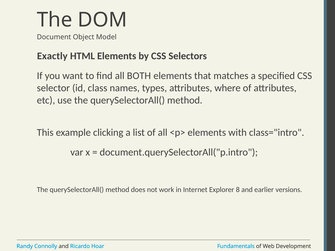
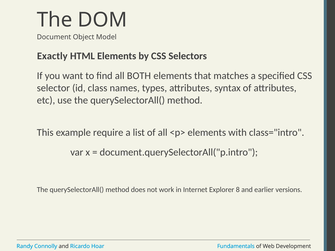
where: where -> syntax (228, 88)
clicking: clicking -> require (108, 133)
